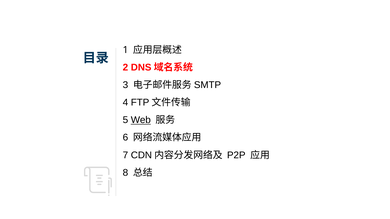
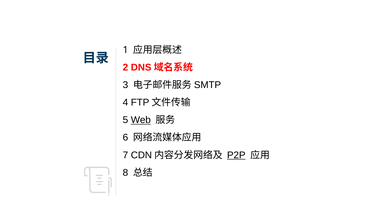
P2P underline: none -> present (236, 155)
